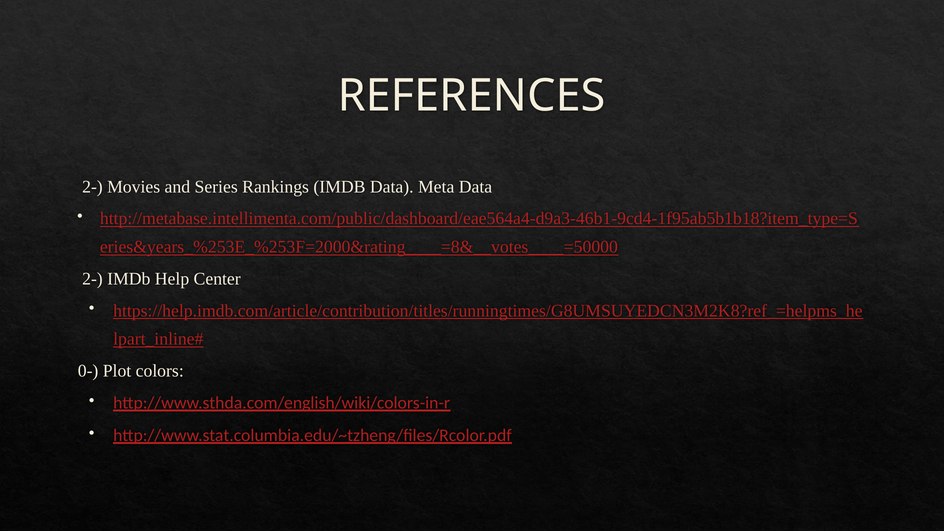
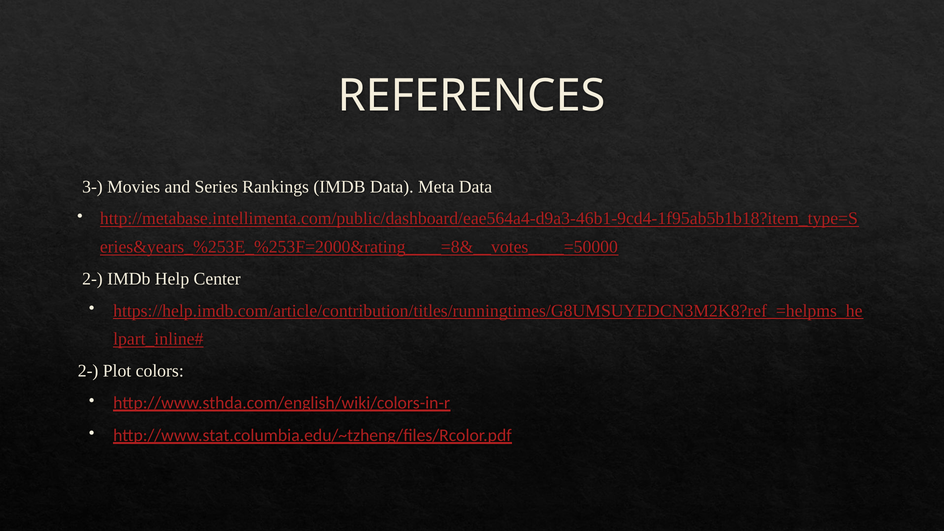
2-: 2- -> 3- (92, 187)
0-: 0- -> 2- (88, 371)
